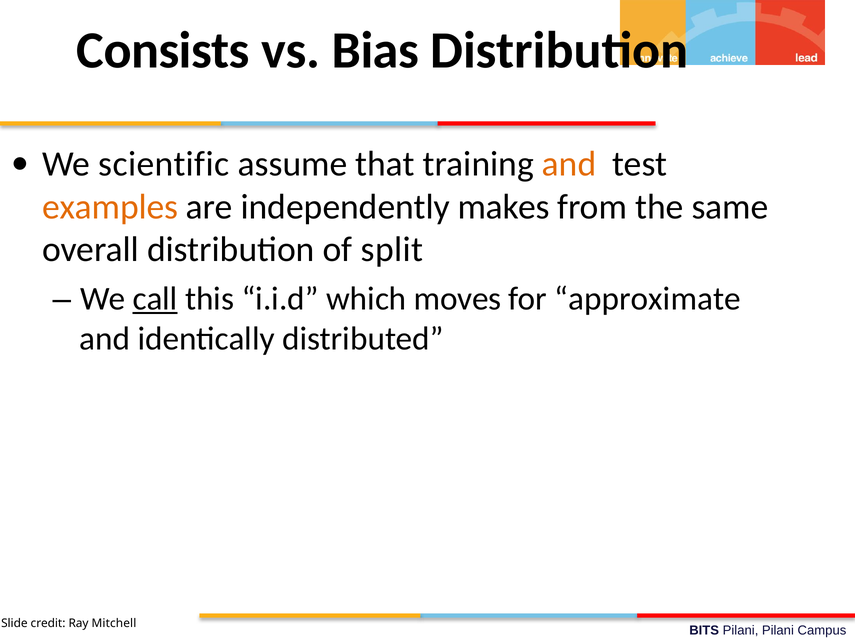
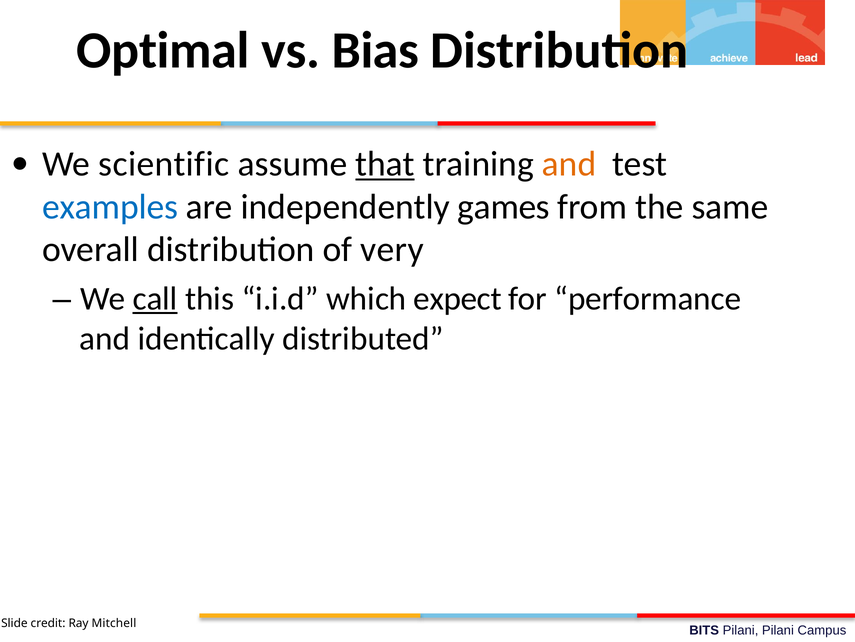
Consists: Consists -> Optimal (163, 50)
that underline: none -> present (385, 164)
examples colour: orange -> blue (110, 207)
makes: makes -> games (504, 207)
split: split -> very (392, 249)
moves: moves -> expect (458, 298)
approximate: approximate -> performance (648, 298)
